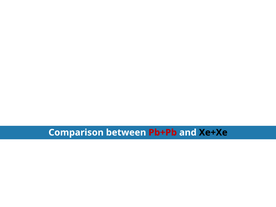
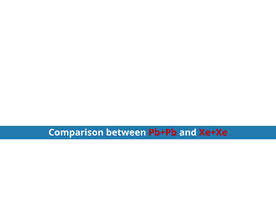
Xe+Xe colour: black -> red (213, 132)
